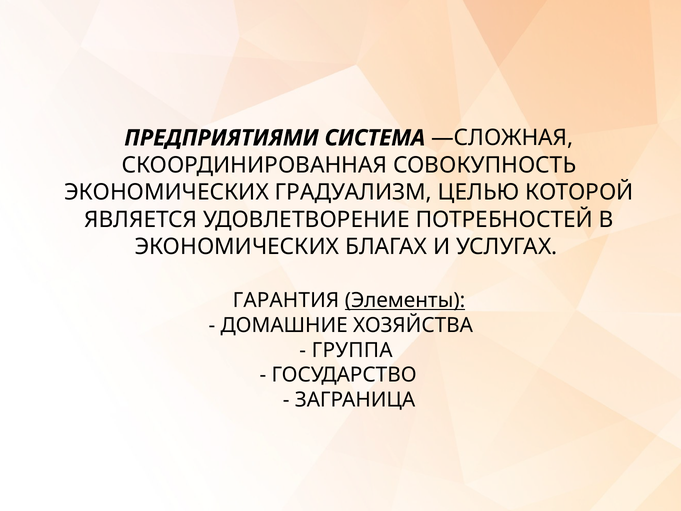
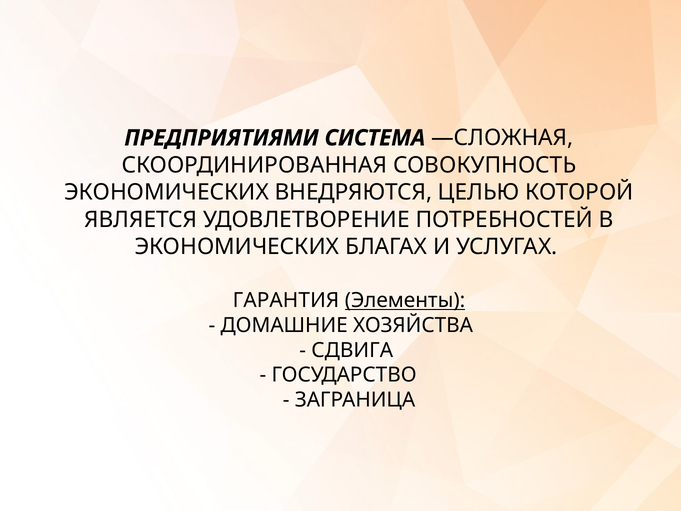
ГРАДУАЛИЗМ: ГРАДУАЛИЗМ -> ВНЕДРЯЮТСЯ (354, 192)
ГРУППА: ГРУППА -> СДВИГА (352, 350)
